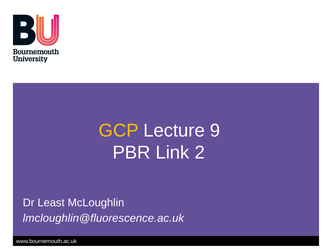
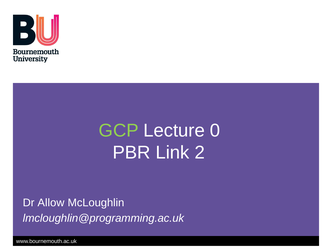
GCP colour: yellow -> light green (119, 130)
9: 9 -> 0 (215, 130)
Least: Least -> Allow (51, 203)
lmcloughlin@fluorescence.ac.uk: lmcloughlin@fluorescence.ac.uk -> lmcloughlin@programming.ac.uk (103, 218)
